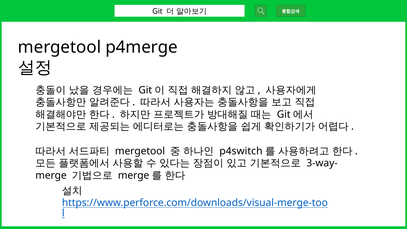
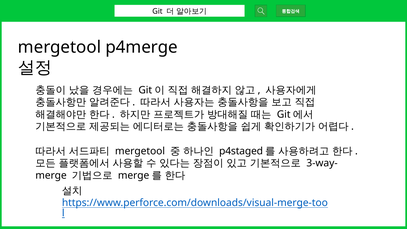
p4switch: p4switch -> p4staged (241, 151)
